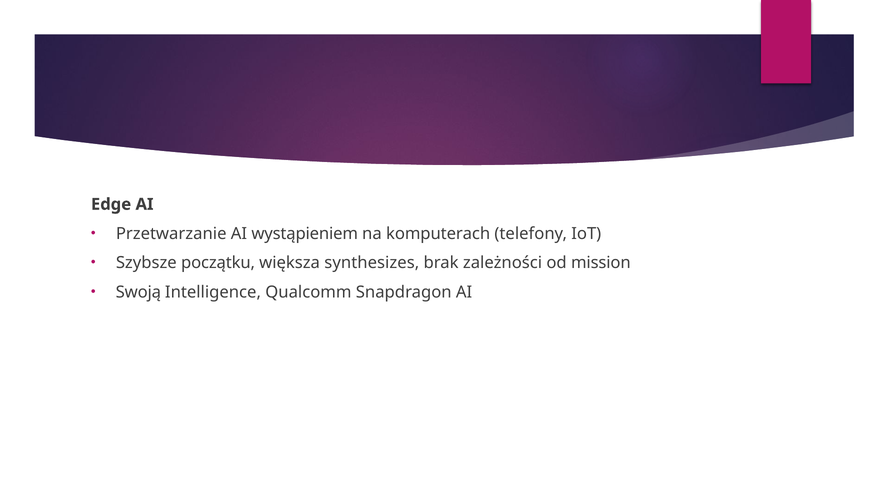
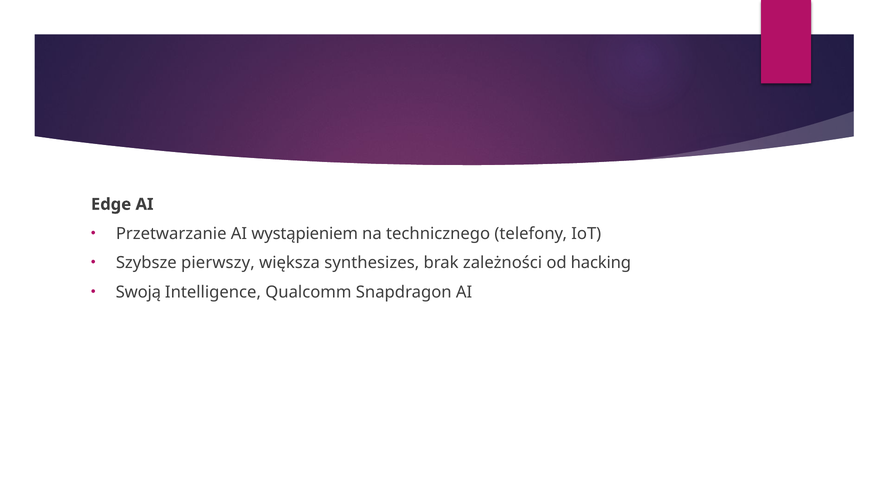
komputerach: komputerach -> technicznego (438, 234)
początku: początku -> pierwszy (218, 263)
mission: mission -> hacking (601, 263)
